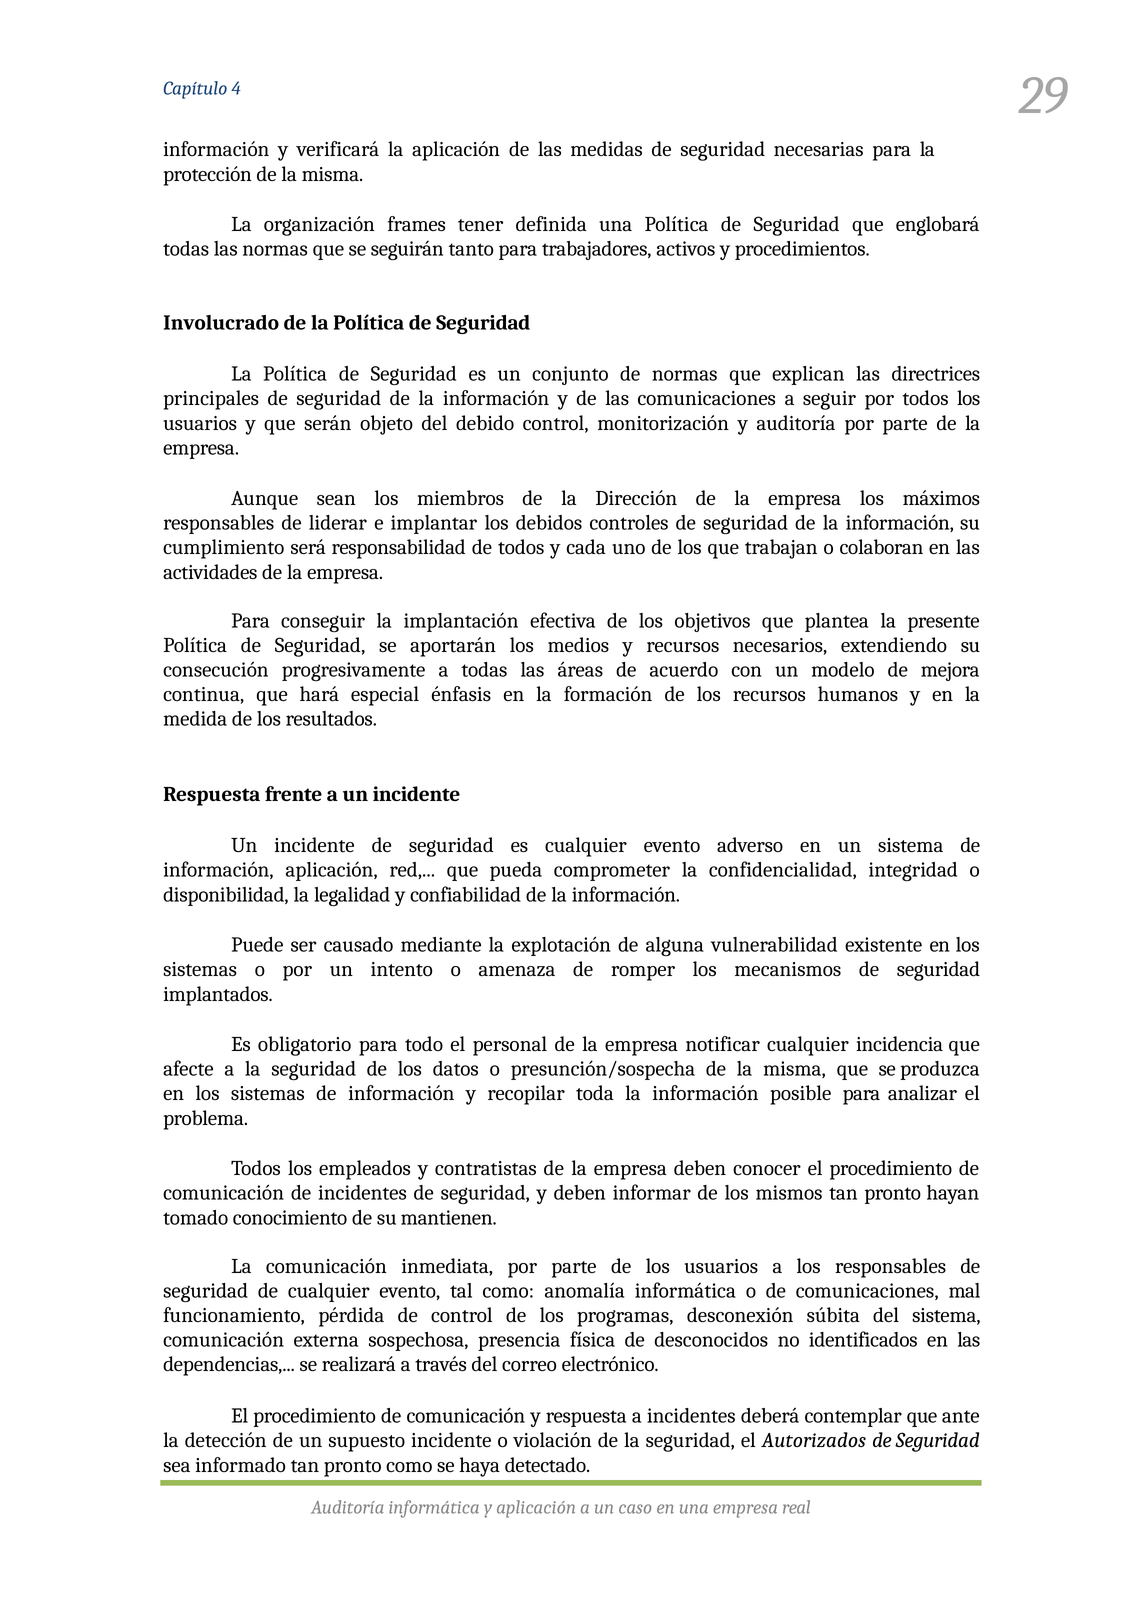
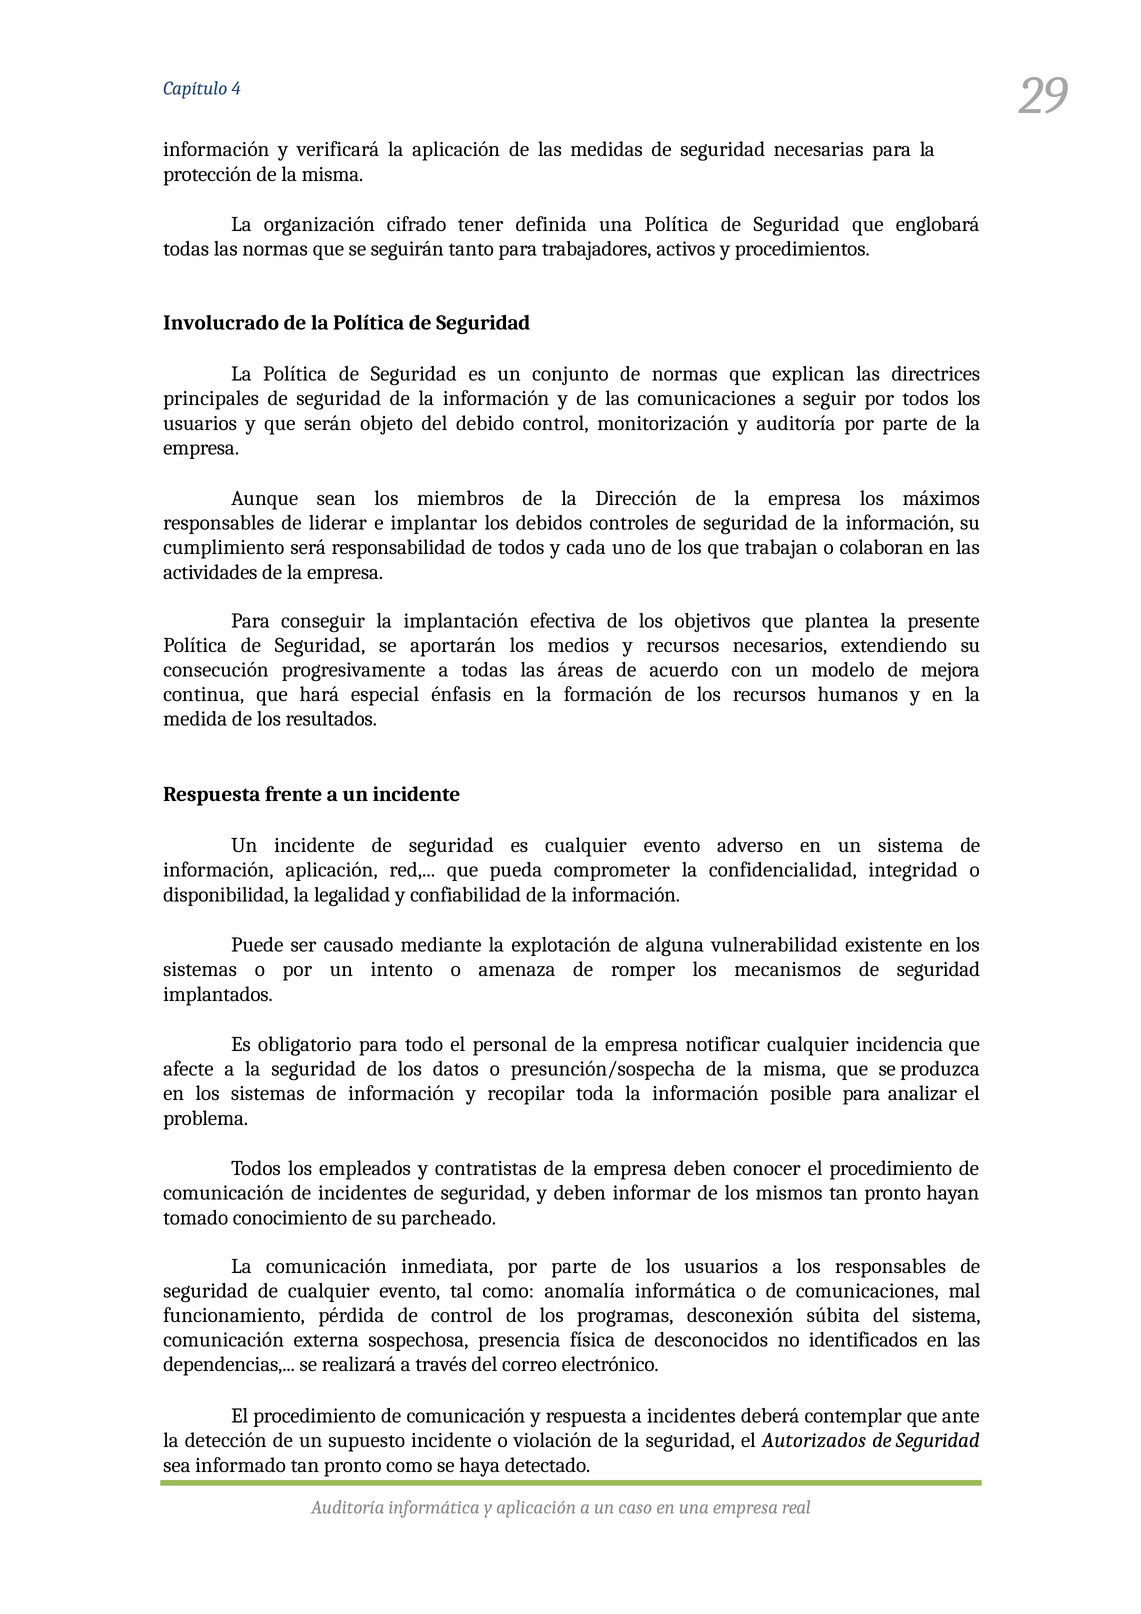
frames: frames -> cifrado (417, 224)
mantienen: mantienen -> parcheado (449, 1218)
